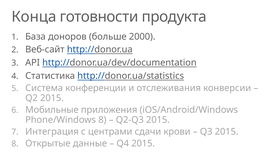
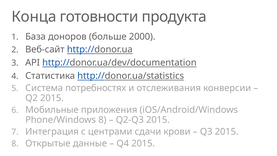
конференции: конференции -> потребностях (96, 88)
